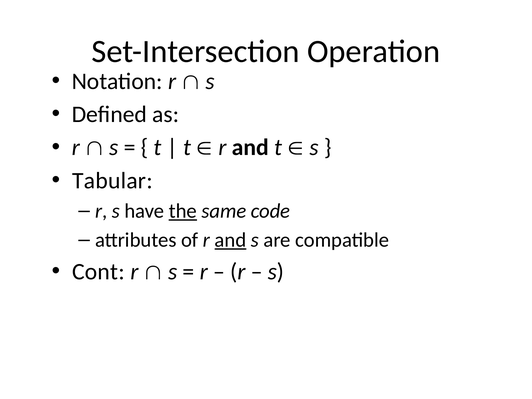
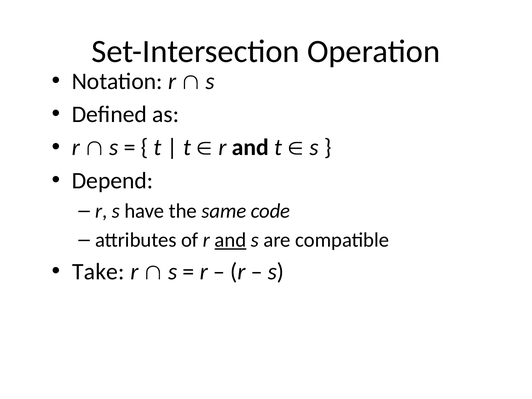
Tabular: Tabular -> Depend (113, 181)
the underline: present -> none (183, 211)
Cont: Cont -> Take (98, 272)
